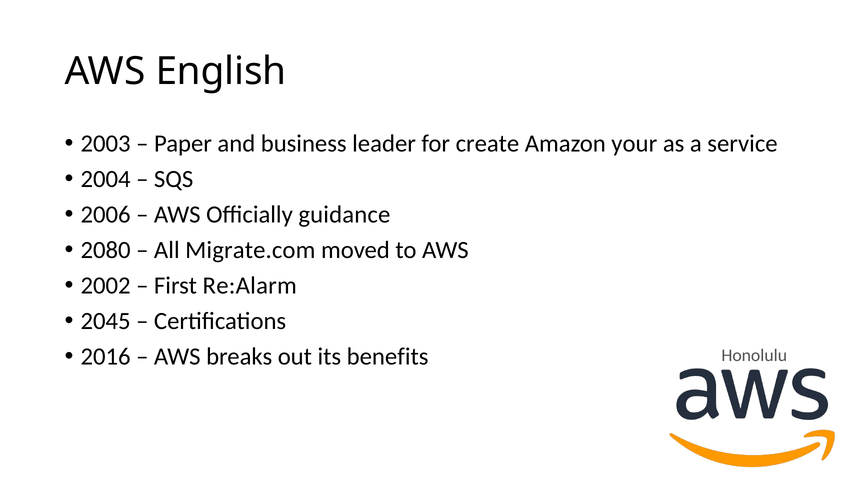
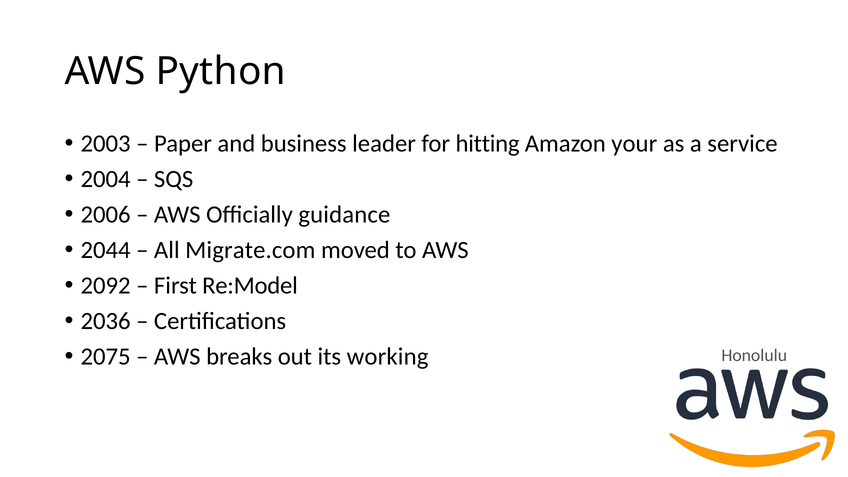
English: English -> Python (221, 71)
create: create -> hitting (488, 143)
2080: 2080 -> 2044 (106, 250)
2002: 2002 -> 2092 (106, 286)
Re:Alarm: Re:Alarm -> Re:Model (250, 286)
2045: 2045 -> 2036 (106, 321)
2016: 2016 -> 2075 (106, 357)
benefits: benefits -> working (388, 357)
